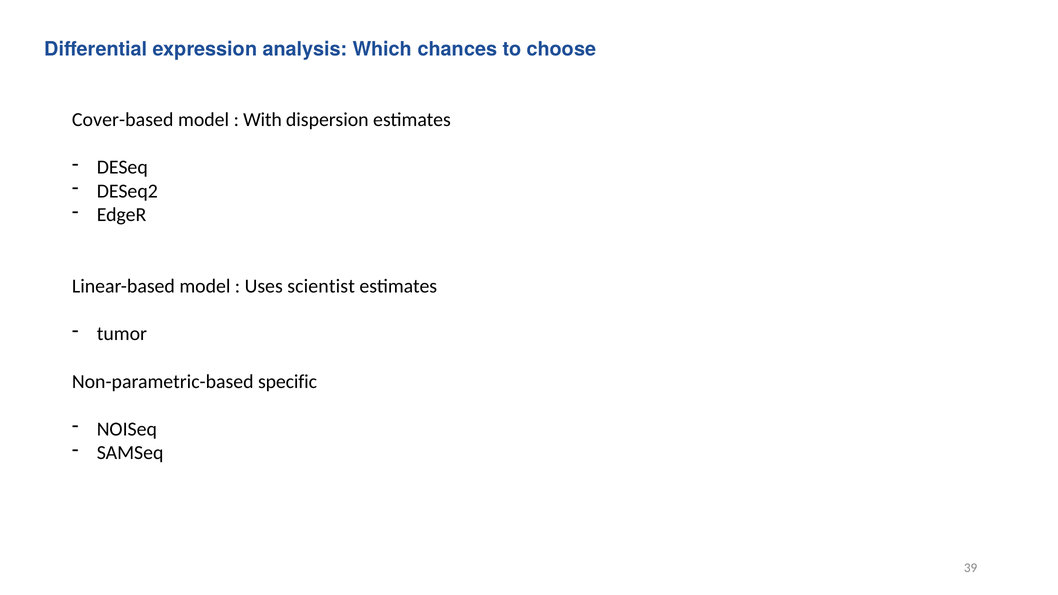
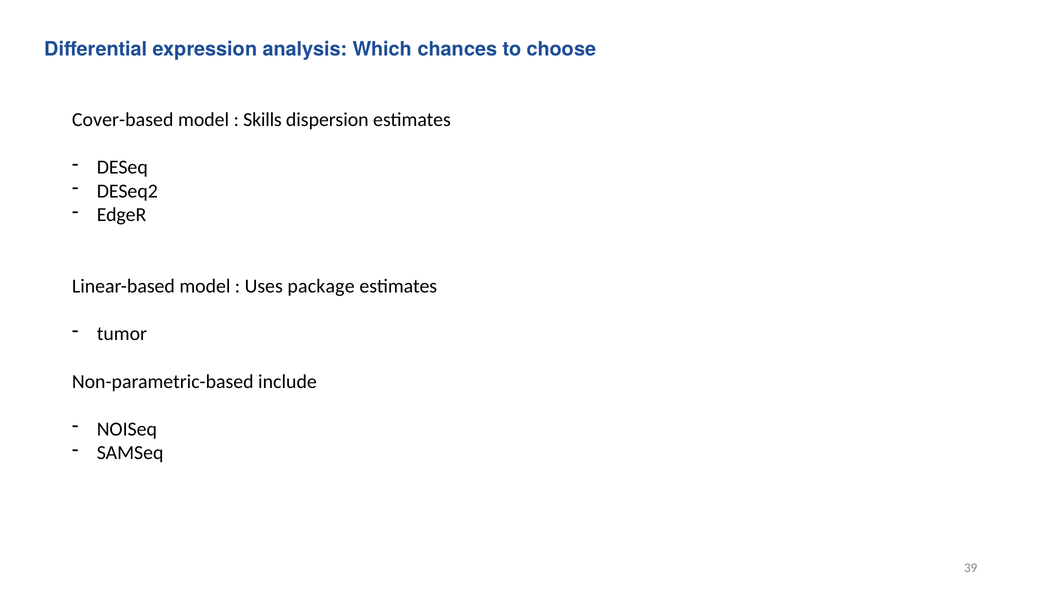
With: With -> Skills (262, 120)
scientist: scientist -> package (321, 286)
specific: specific -> include (287, 382)
